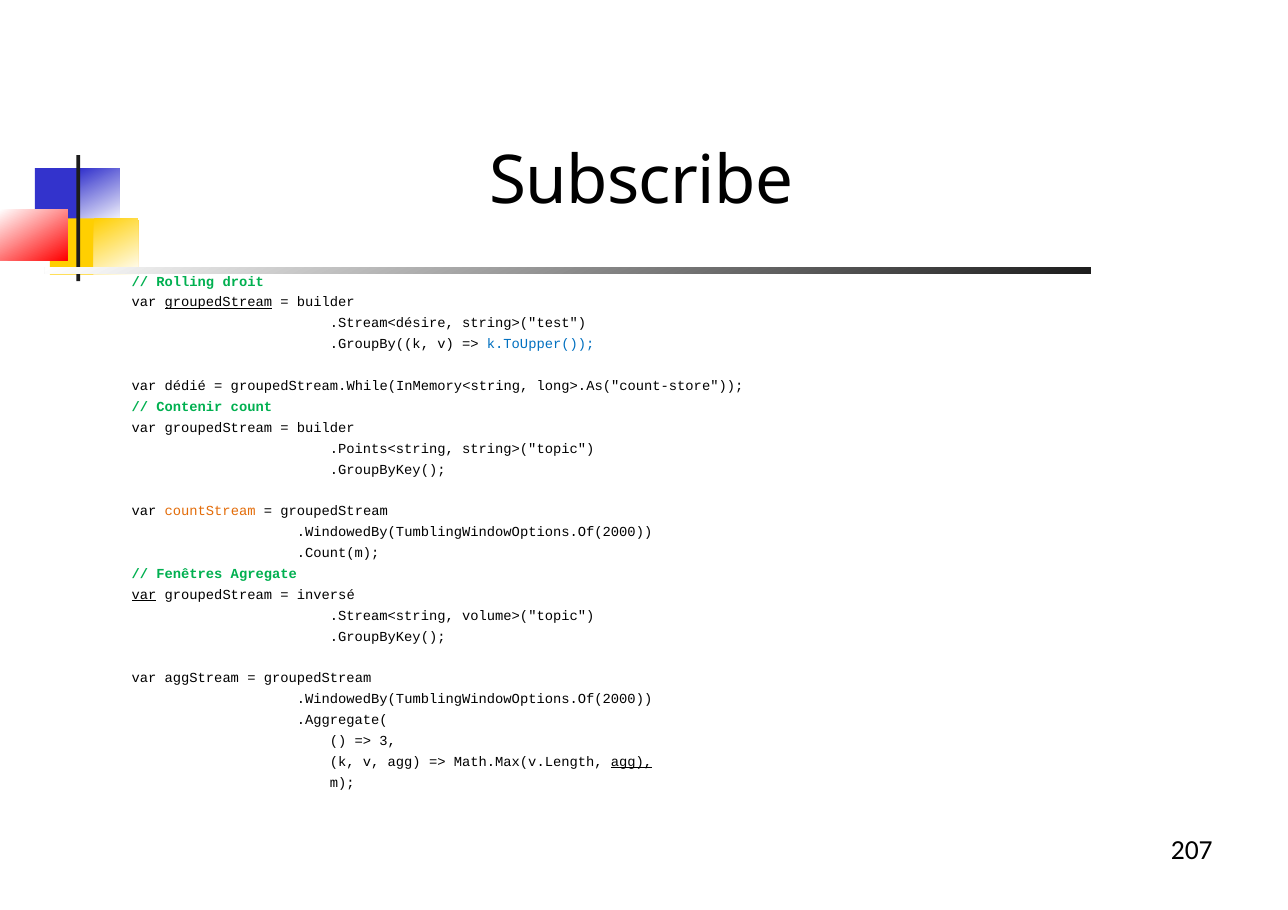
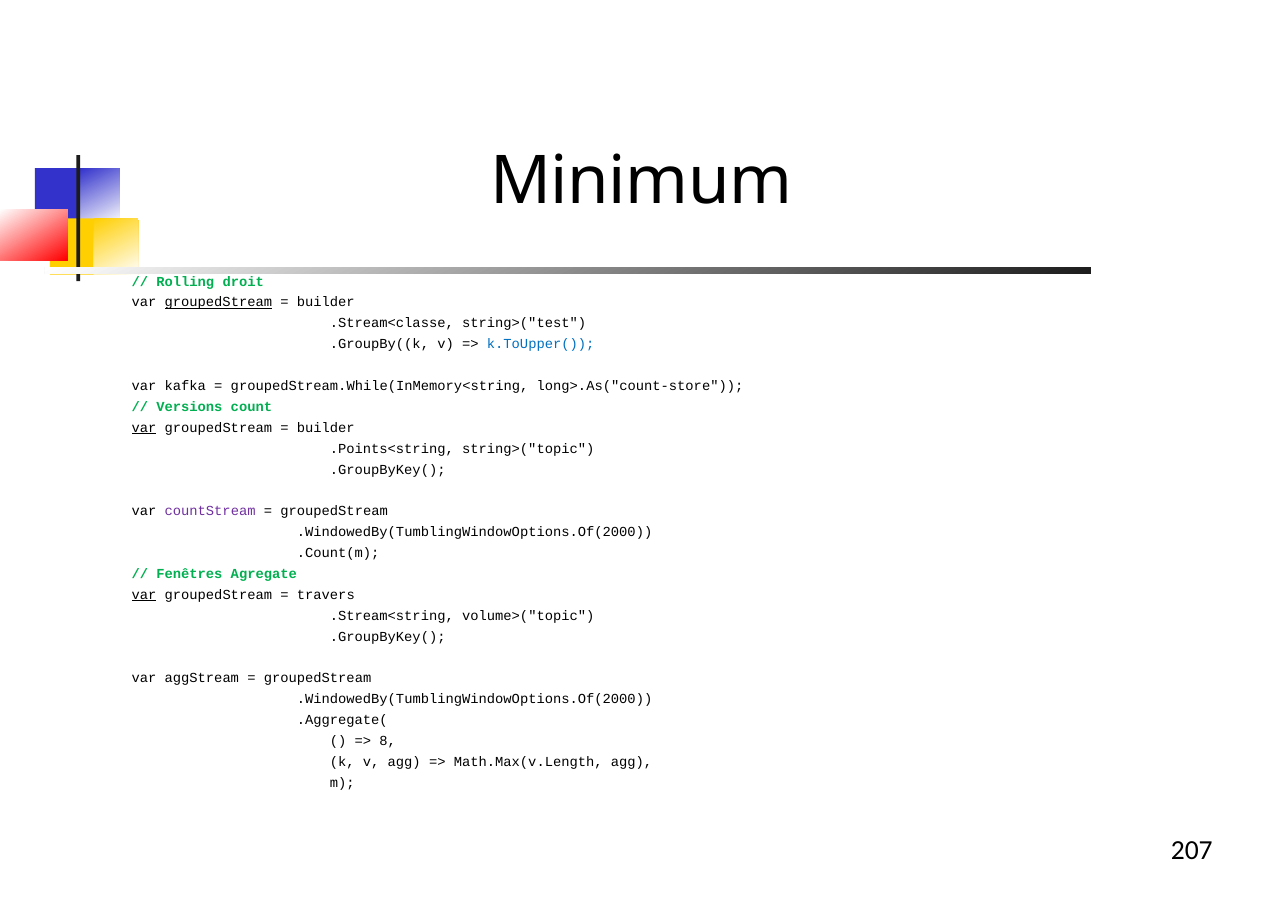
Subscribe: Subscribe -> Minimum (641, 181)
.Stream<désire: .Stream<désire -> .Stream<classe (392, 324)
dédié: dédié -> kafka (185, 386)
Contenir: Contenir -> Versions (189, 407)
var underline: none -> present (144, 428)
countStream colour: orange -> purple (210, 512)
inversé: inversé -> travers (326, 595)
3: 3 -> 8 (388, 742)
agg underline: present -> none (632, 763)
